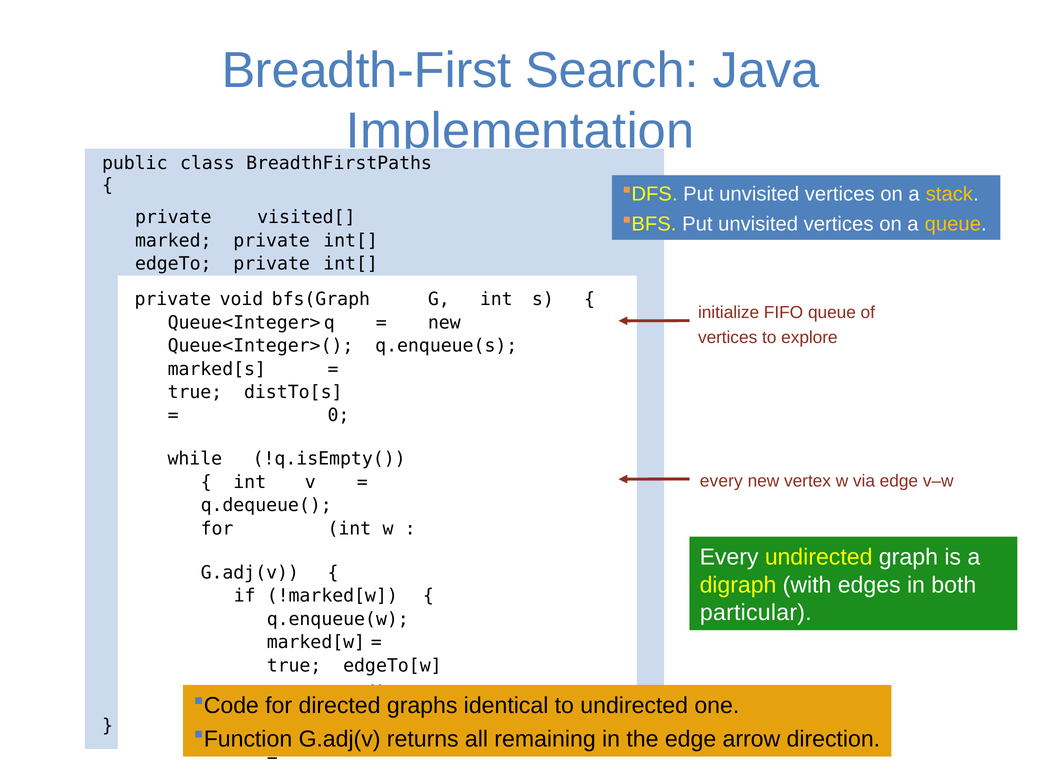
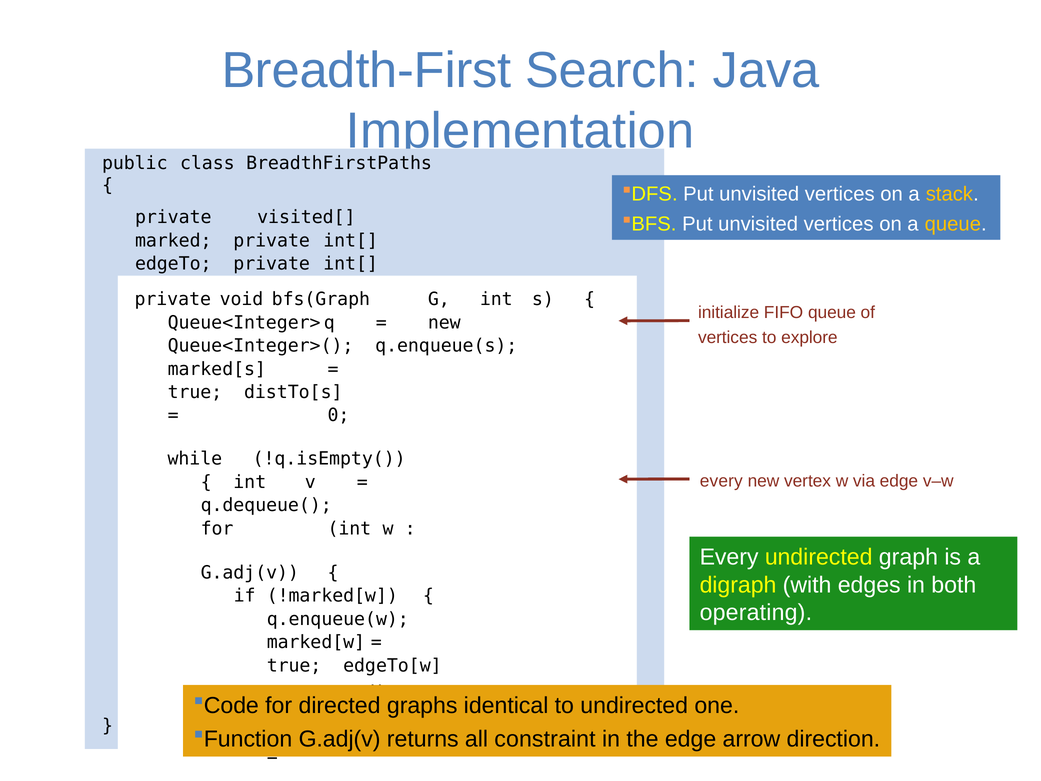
particular: particular -> operating (756, 613)
remaining: remaining -> constraint (545, 739)
